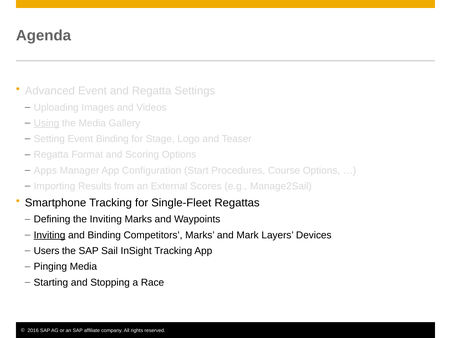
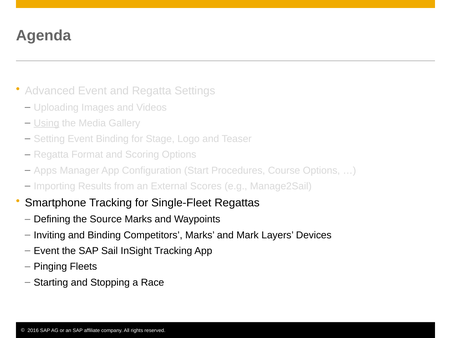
the Inviting: Inviting -> Source (106, 219)
Inviting underline: present -> none (50, 235)
Users: Users -> Event (47, 251)
Pinging Media: Media -> Fleets (83, 267)
